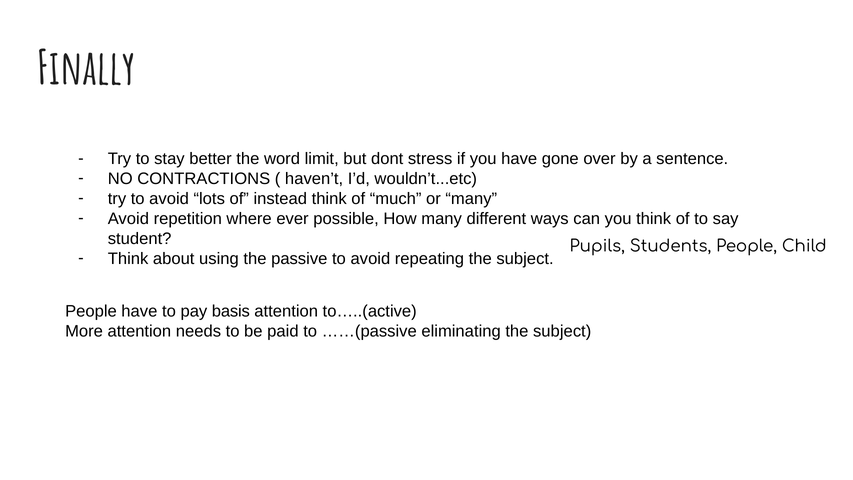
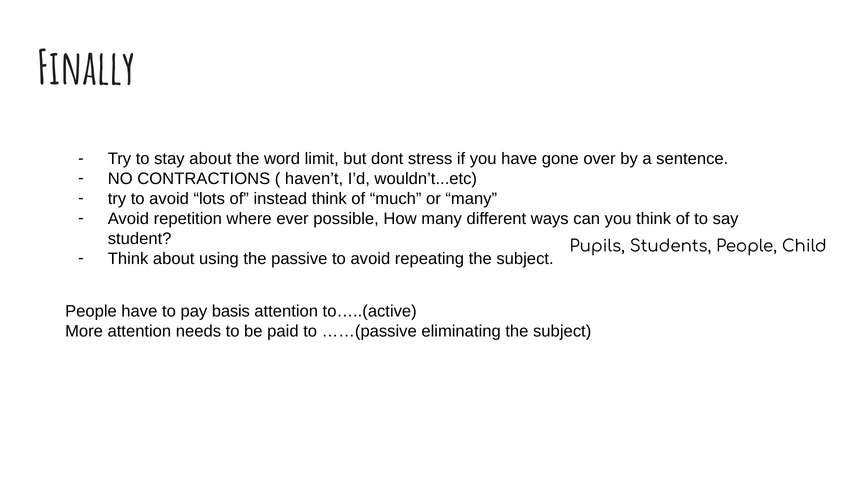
stay better: better -> about (210, 159)
